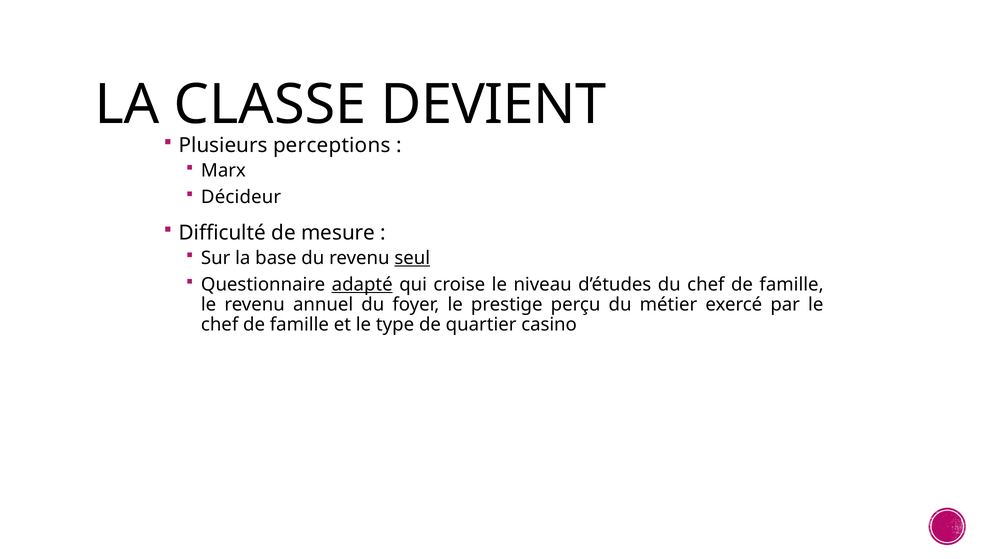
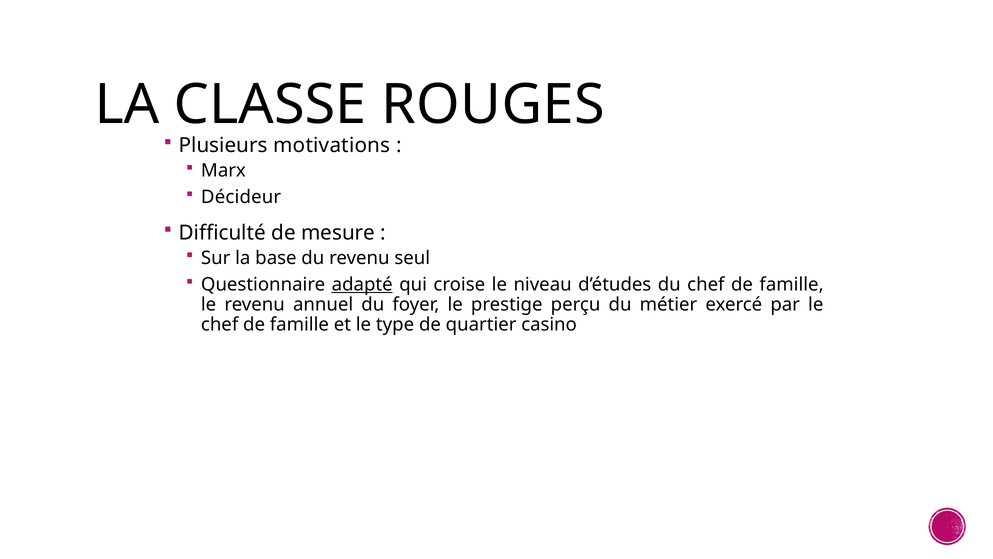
DEVIENT: DEVIENT -> ROUGES (493, 105)
perceptions: perceptions -> motivations (332, 145)
seul underline: present -> none (412, 258)
